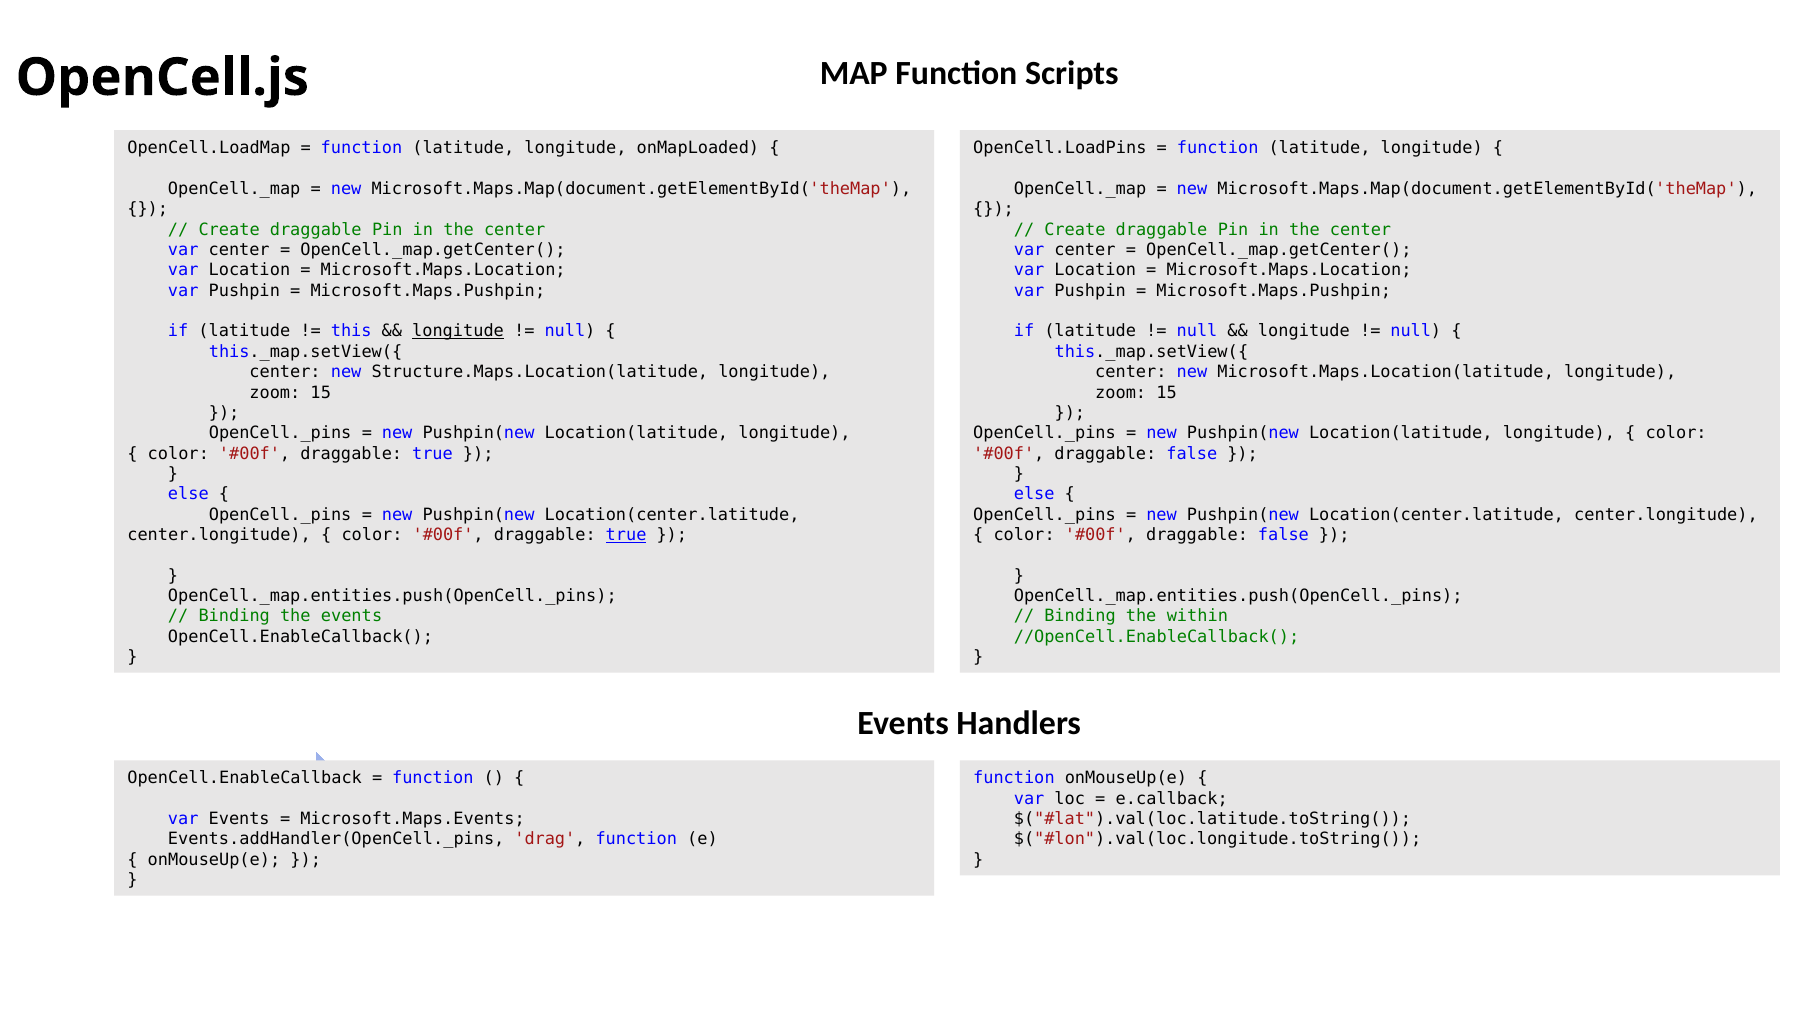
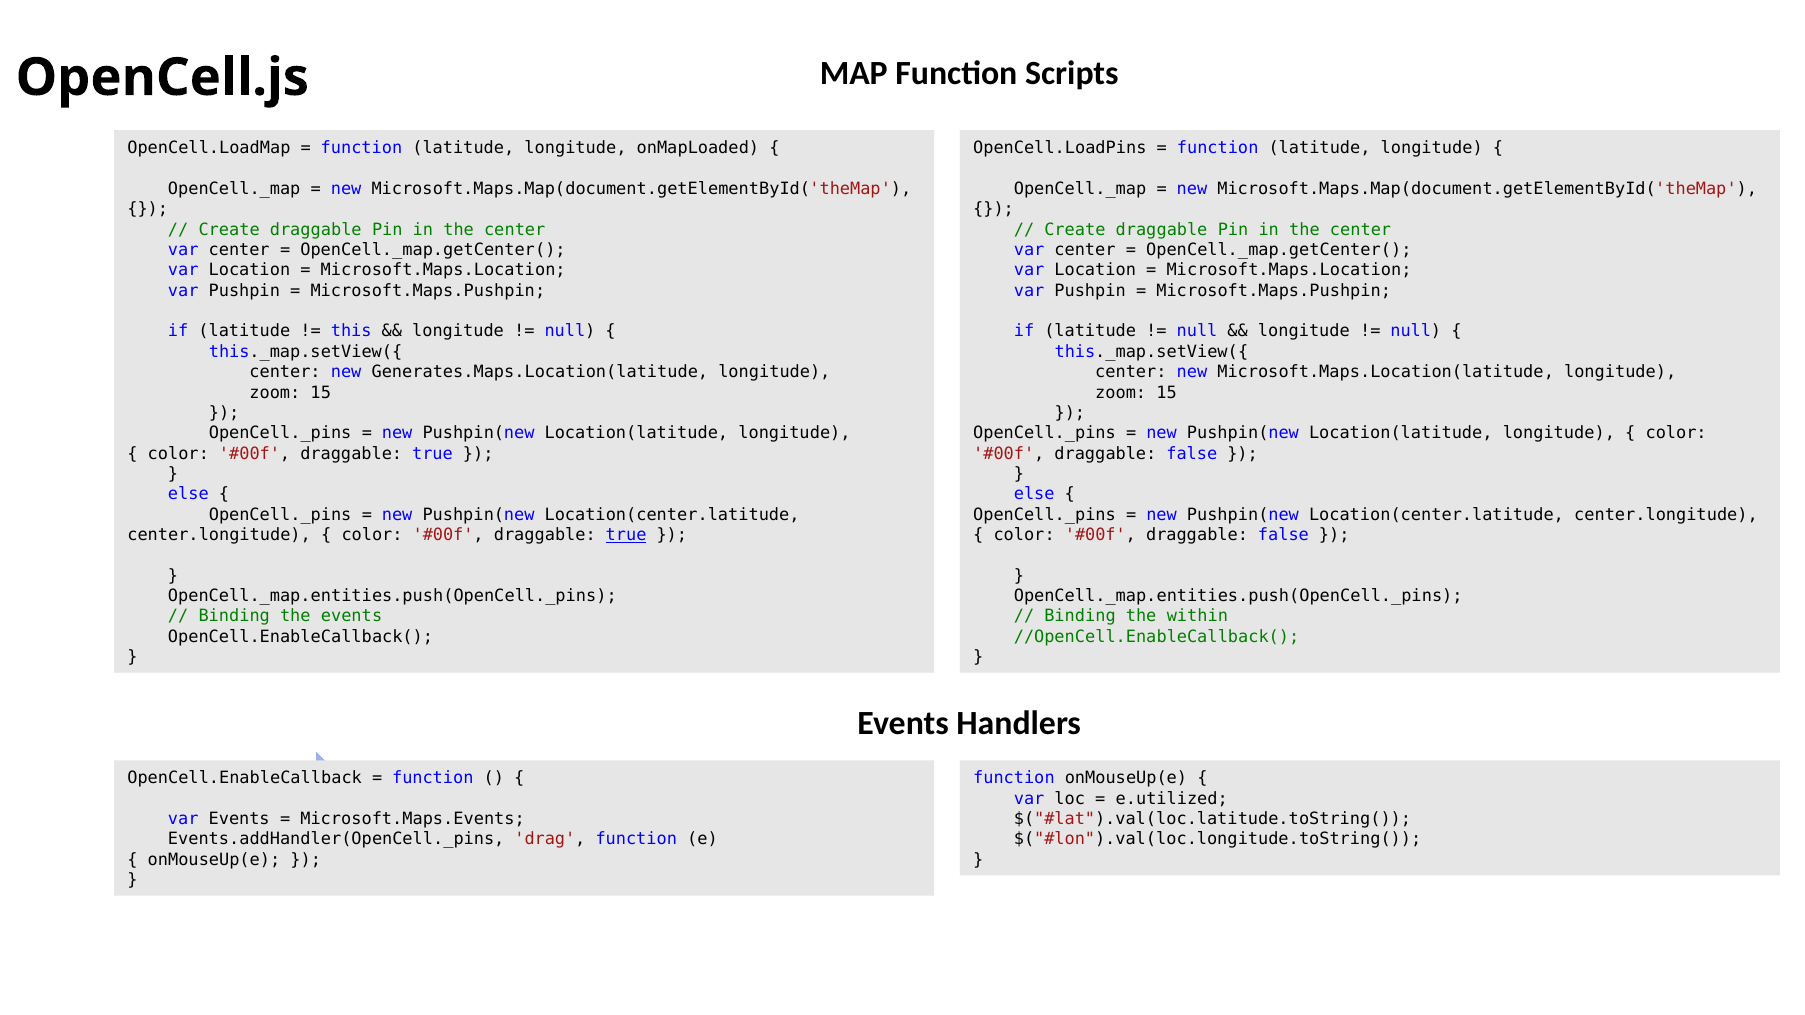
longitude underline: present -> none (458, 331)
Structure.Maps.Location(latitude: Structure.Maps.Location(latitude -> Generates.Maps.Location(latitude (540, 372)
e.callback: e.callback -> e.utilized (1172, 799)
